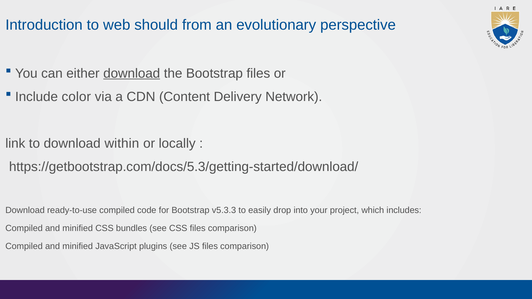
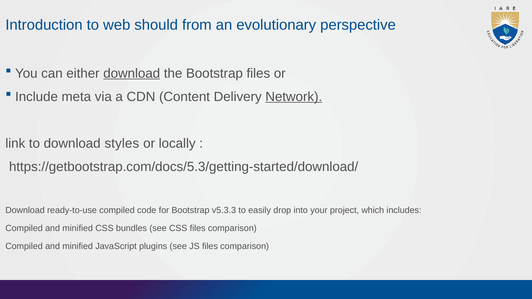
color: color -> meta (76, 97)
Network underline: none -> present (294, 97)
within: within -> styles (122, 143)
